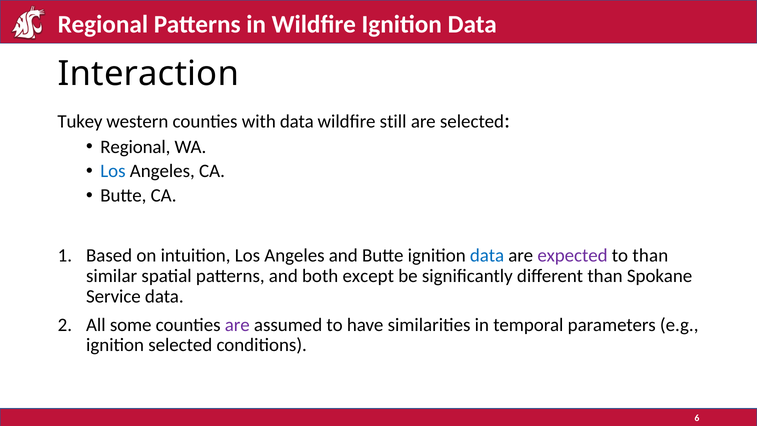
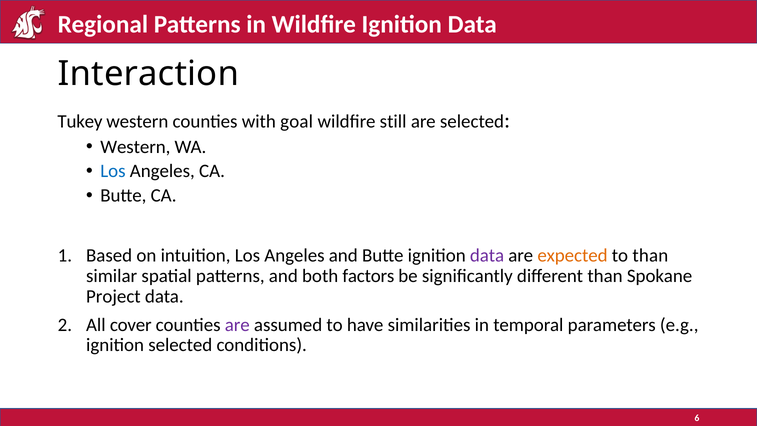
with data: data -> goal (297, 122)
Regional: Regional -> Western (135, 147)
data colour: blue -> purple (487, 255)
expected colour: purple -> orange (572, 255)
except: except -> factors (368, 276)
Service: Service -> Project (113, 296)
some: some -> cover (131, 325)
